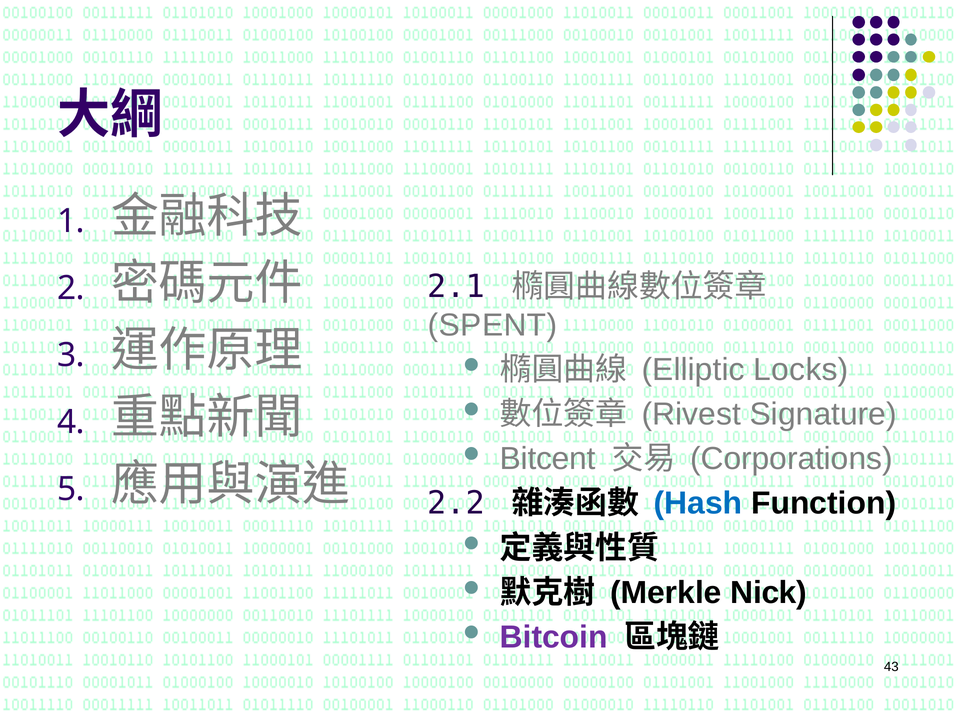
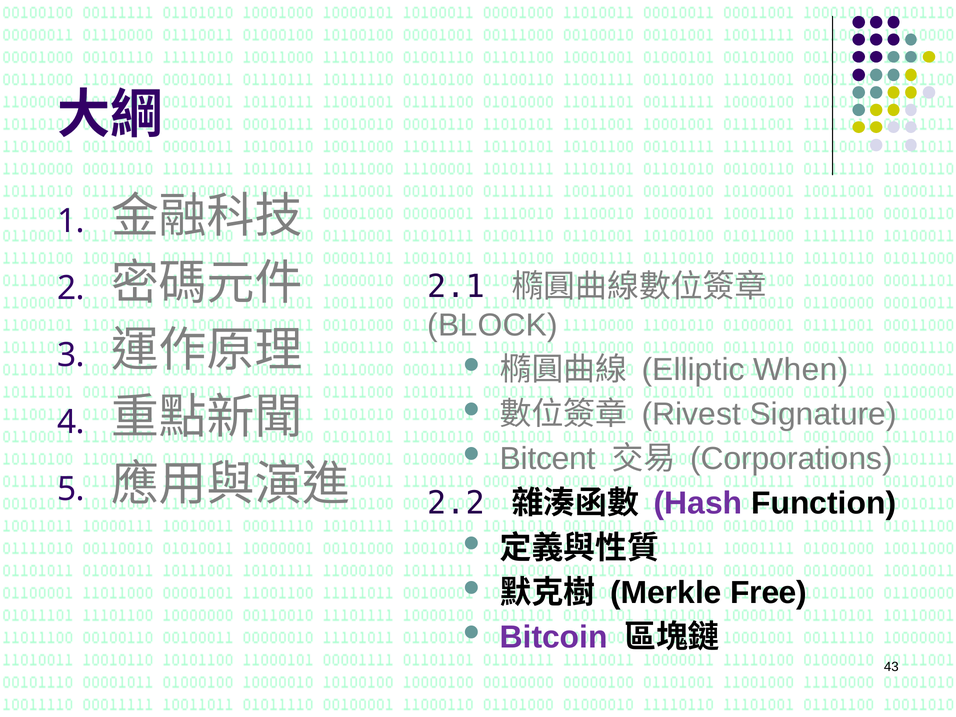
SPENT: SPENT -> BLOCK (493, 325)
Locks: Locks -> When (801, 370)
Hash colour: blue -> purple (698, 503)
Nick: Nick -> Free (769, 593)
